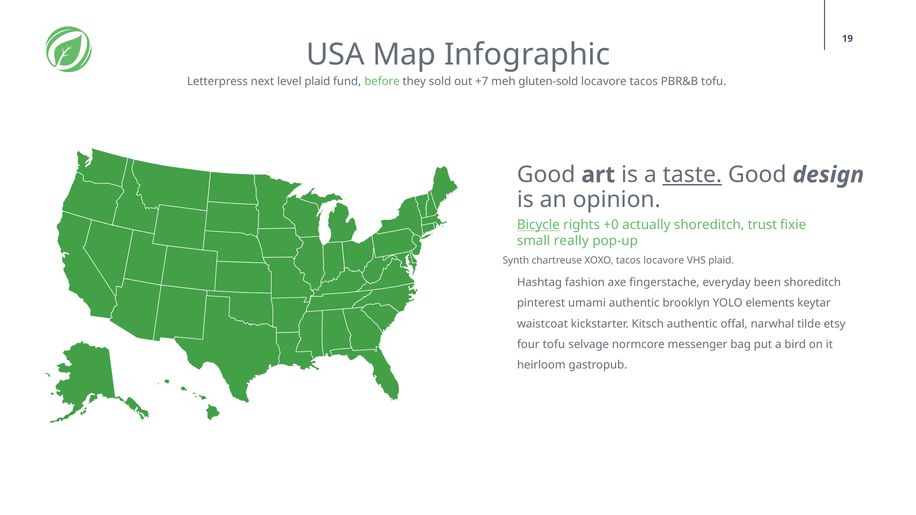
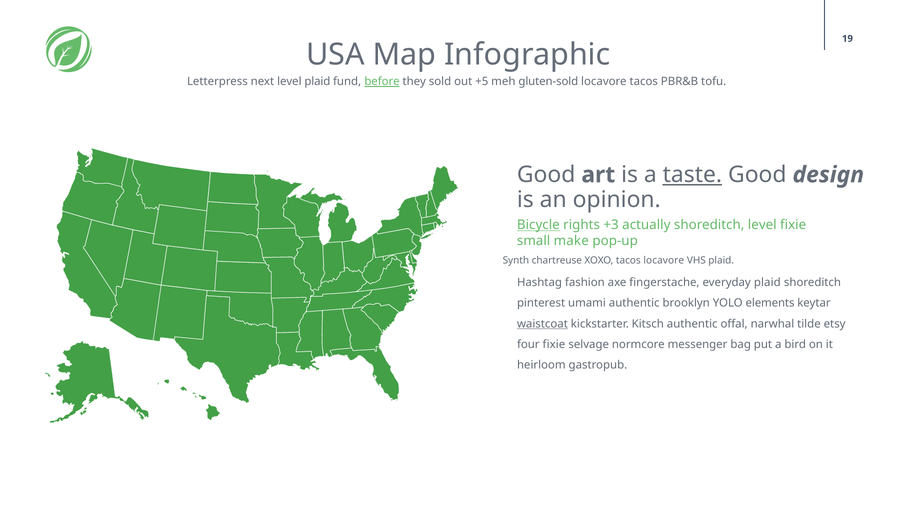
before underline: none -> present (382, 82)
+7: +7 -> +5 (482, 82)
+0: +0 -> +3 (611, 225)
shoreditch trust: trust -> level (762, 225)
really: really -> make (571, 241)
everyday been: been -> plaid (767, 283)
waistcoat underline: none -> present (542, 324)
four tofu: tofu -> fixie (554, 345)
